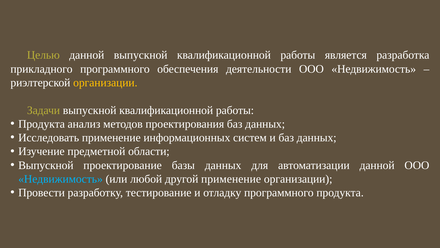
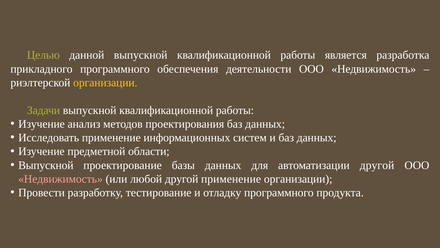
Продукта: Продукта -> Изучение (42, 124)
автоматизации данной: данной -> другой (377, 165)
Недвижимость colour: light blue -> pink (60, 179)
